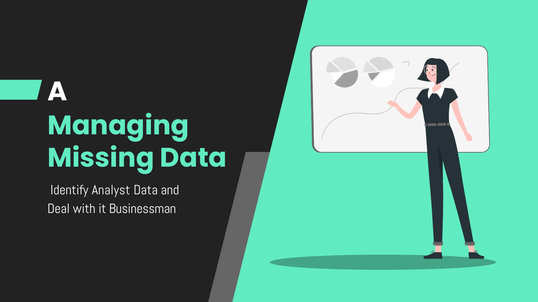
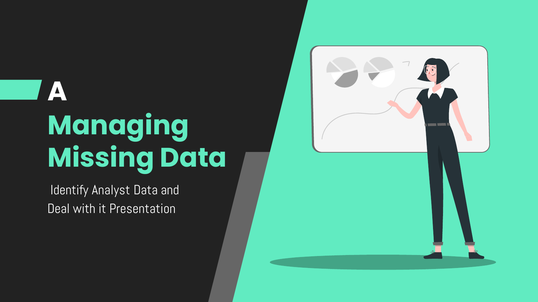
Businessman: Businessman -> Presentation (142, 209)
